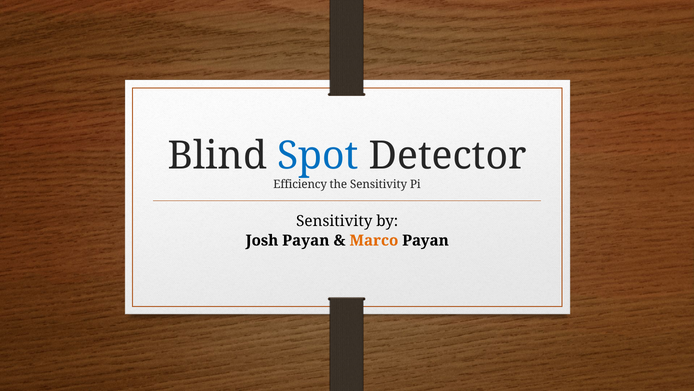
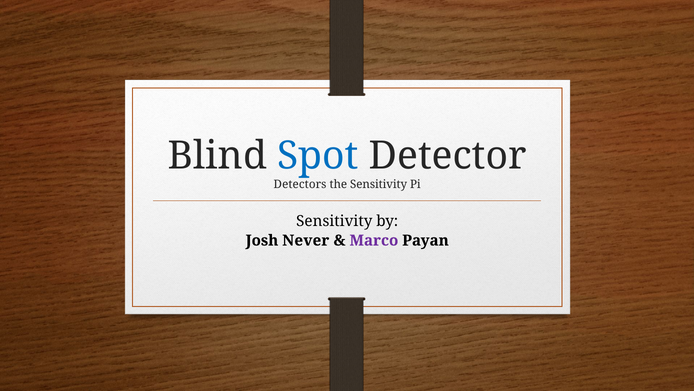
Efficiency: Efficiency -> Detectors (300, 184)
Josh Payan: Payan -> Never (306, 240)
Marco colour: orange -> purple (374, 240)
